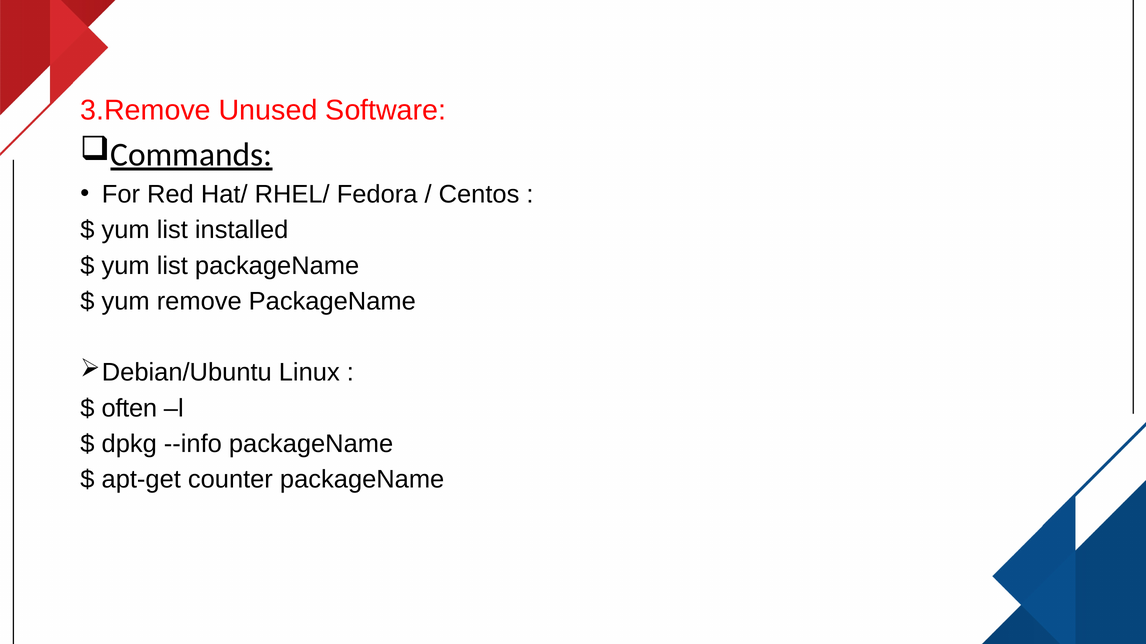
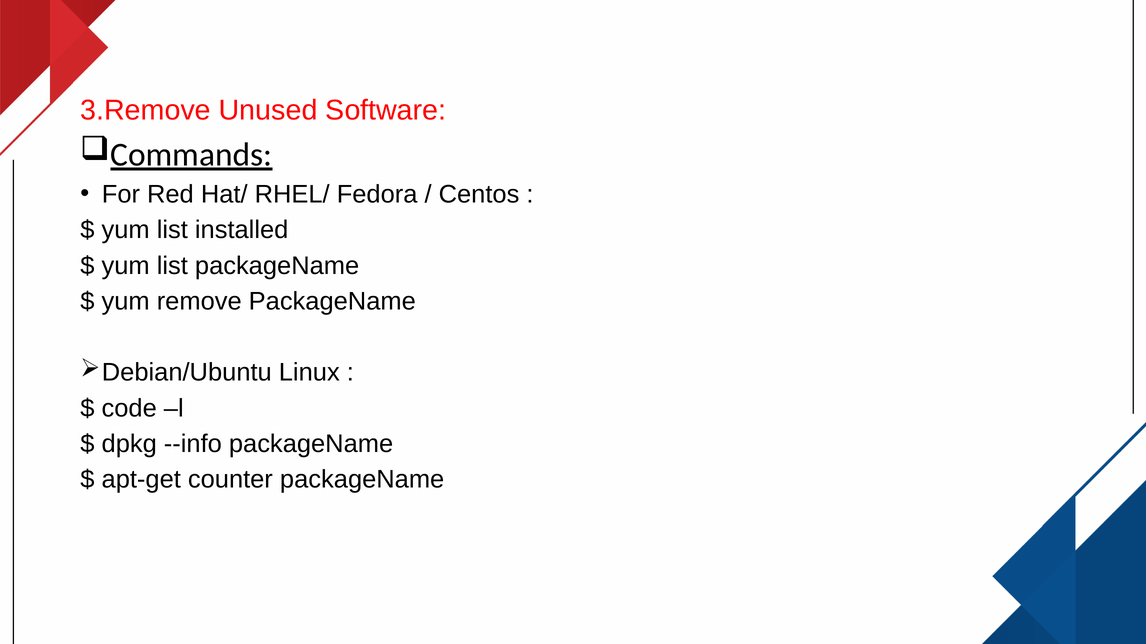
often: often -> code (129, 409)
